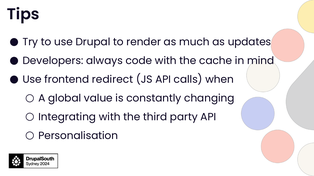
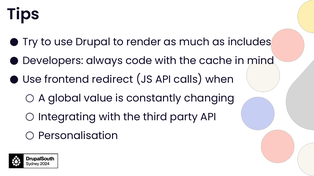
updates: updates -> includes (249, 42)
